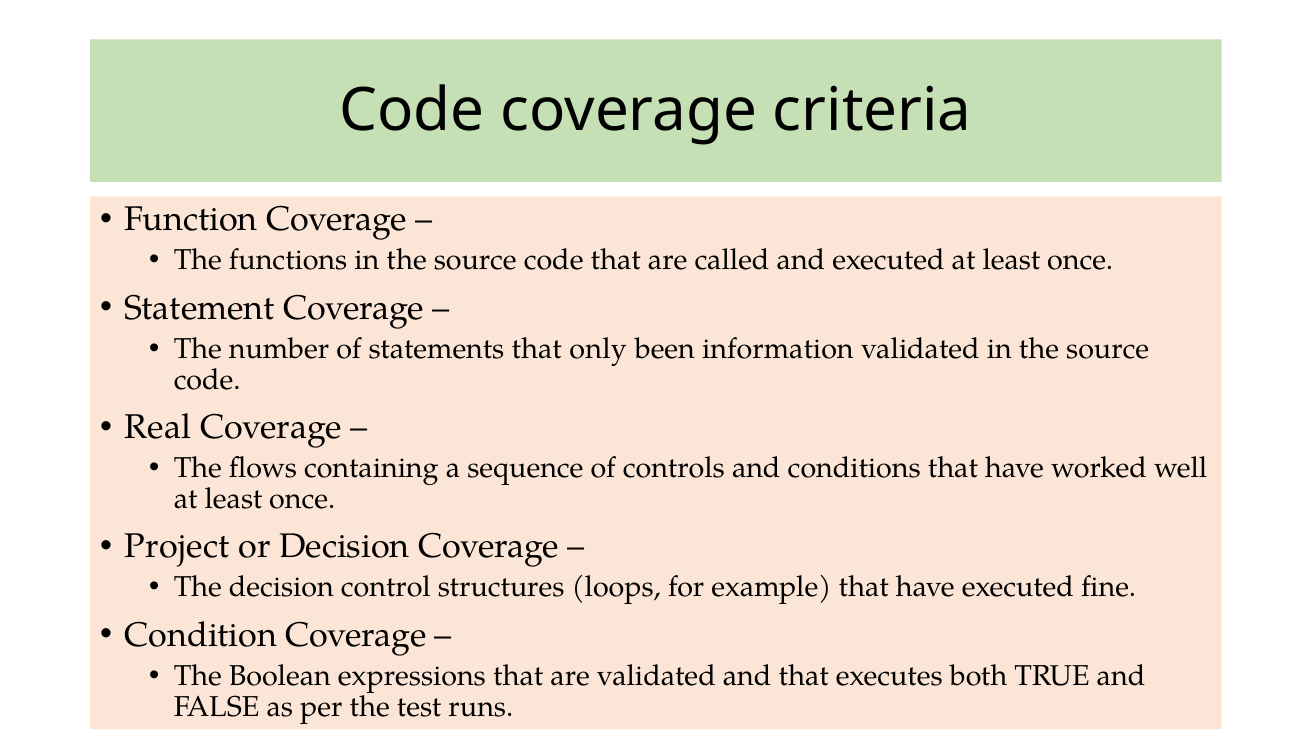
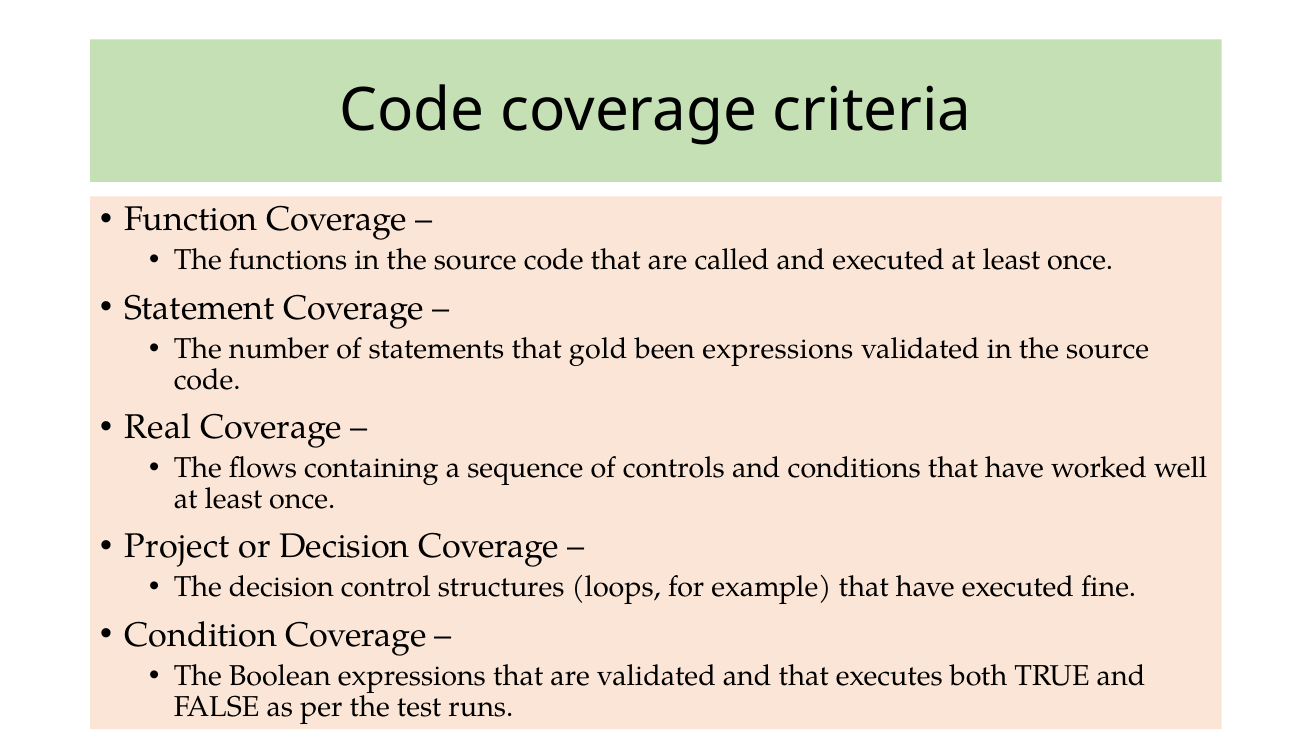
only: only -> gold (598, 349)
been information: information -> expressions (778, 349)
